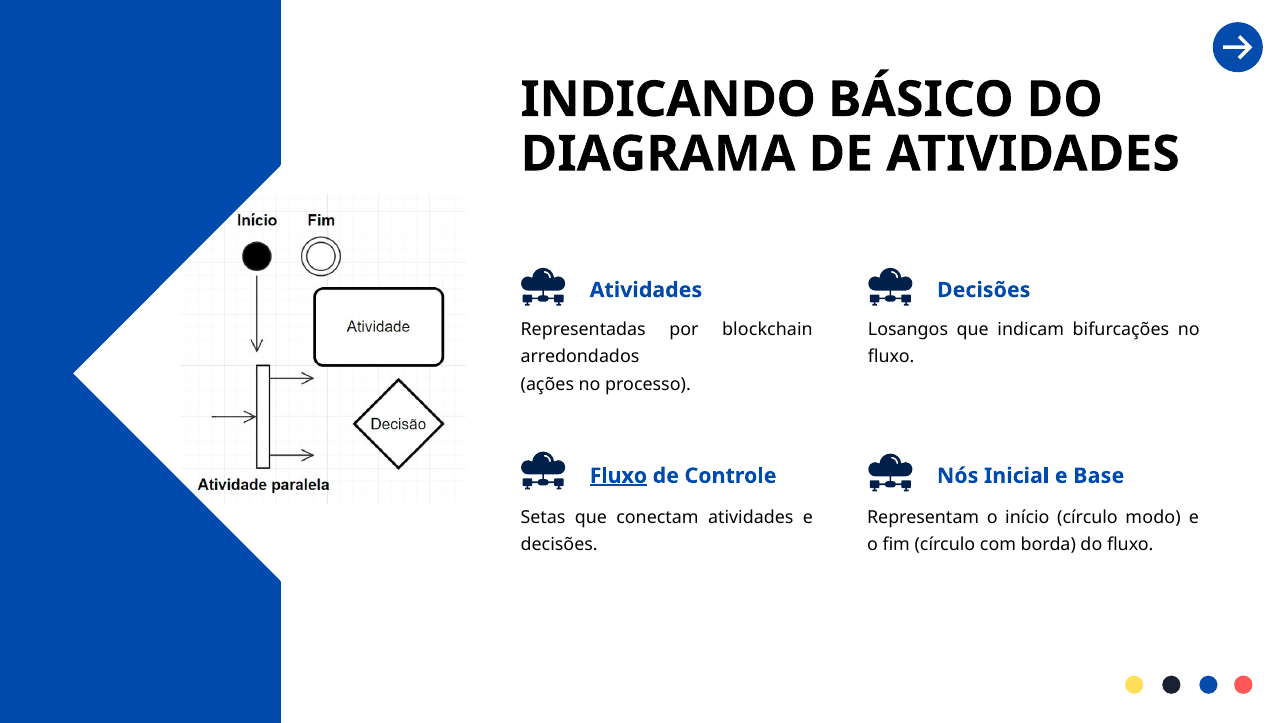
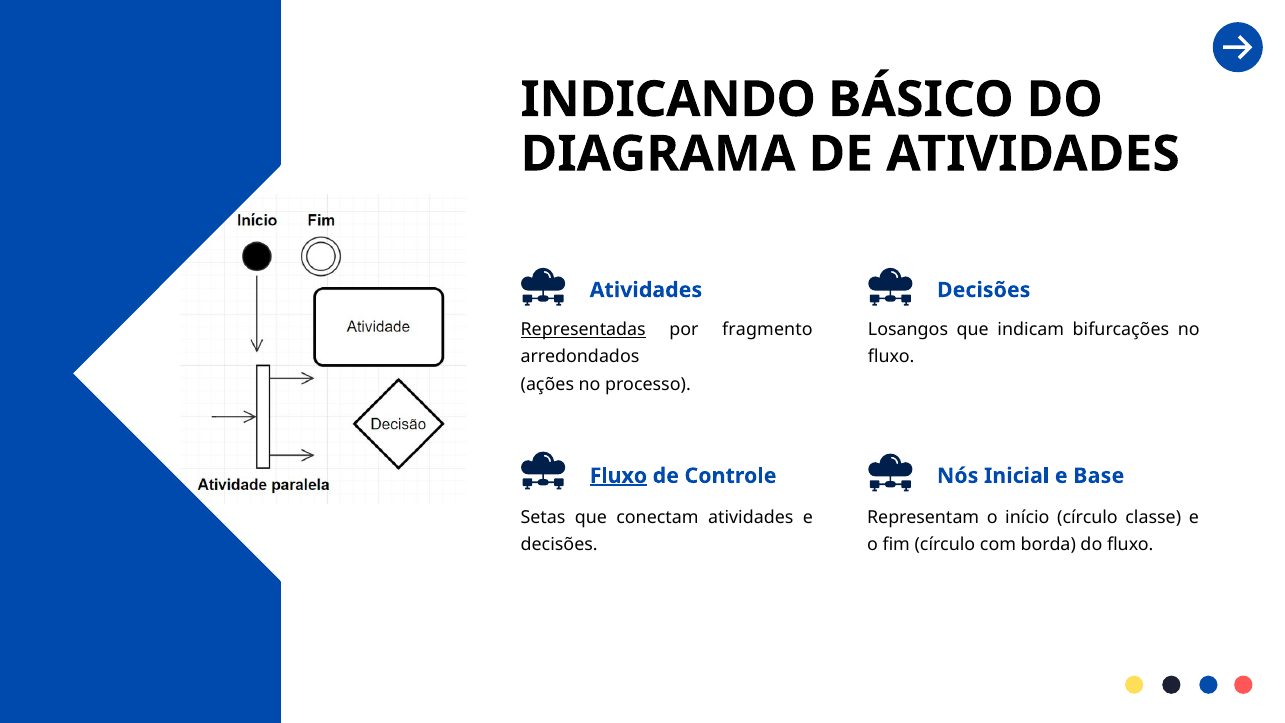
Representadas underline: none -> present (583, 329)
blockchain: blockchain -> fragmento (767, 329)
modo: modo -> classe (1153, 517)
